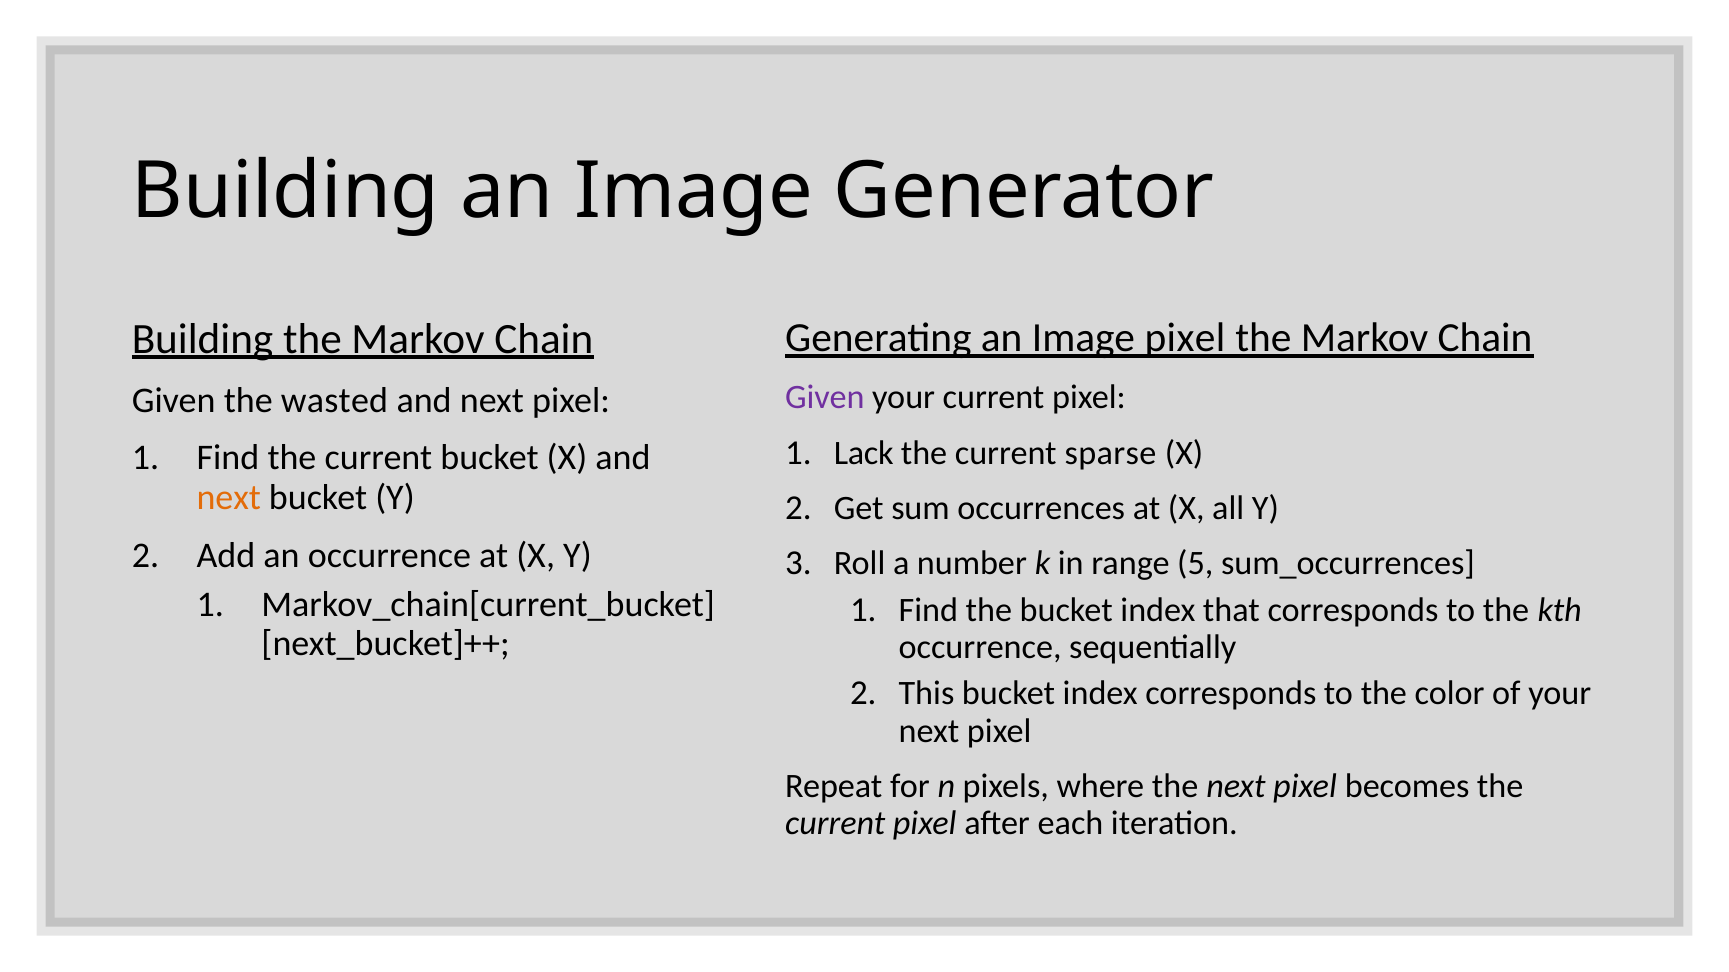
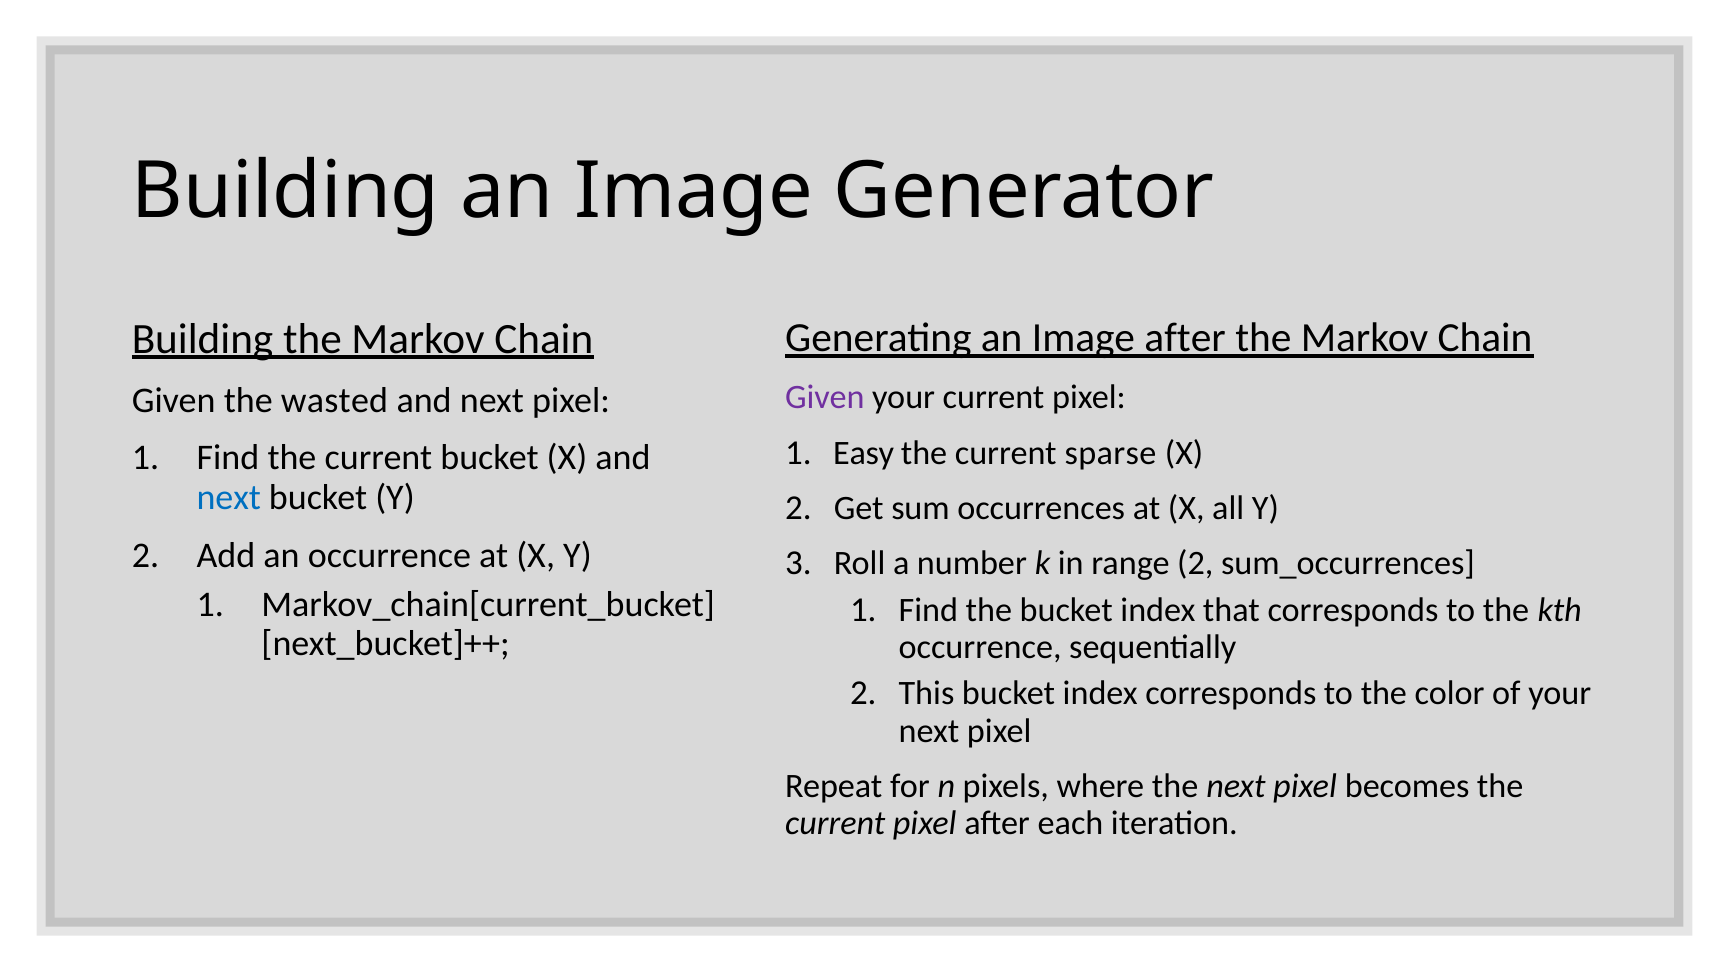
Image pixel: pixel -> after (1185, 338)
Lack: Lack -> Easy (864, 453)
next colour: orange -> blue (229, 498)
range 5: 5 -> 2 (1195, 564)
